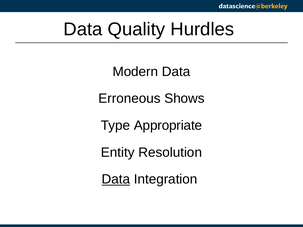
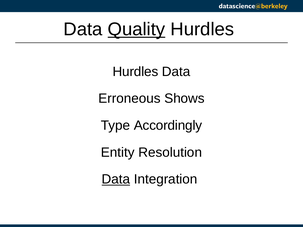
Quality underline: none -> present (136, 29)
Modern: Modern -> Hurdles (135, 72)
Appropriate: Appropriate -> Accordingly (168, 126)
